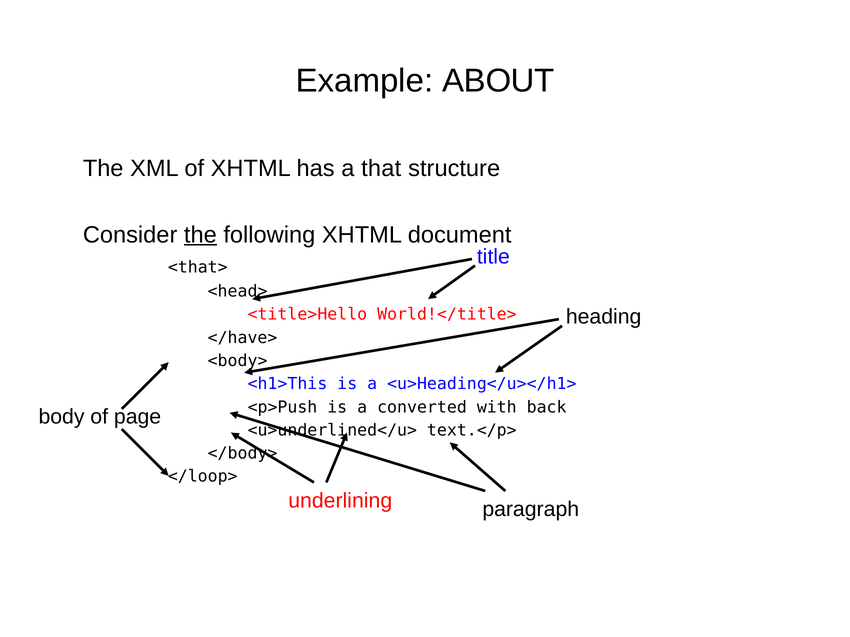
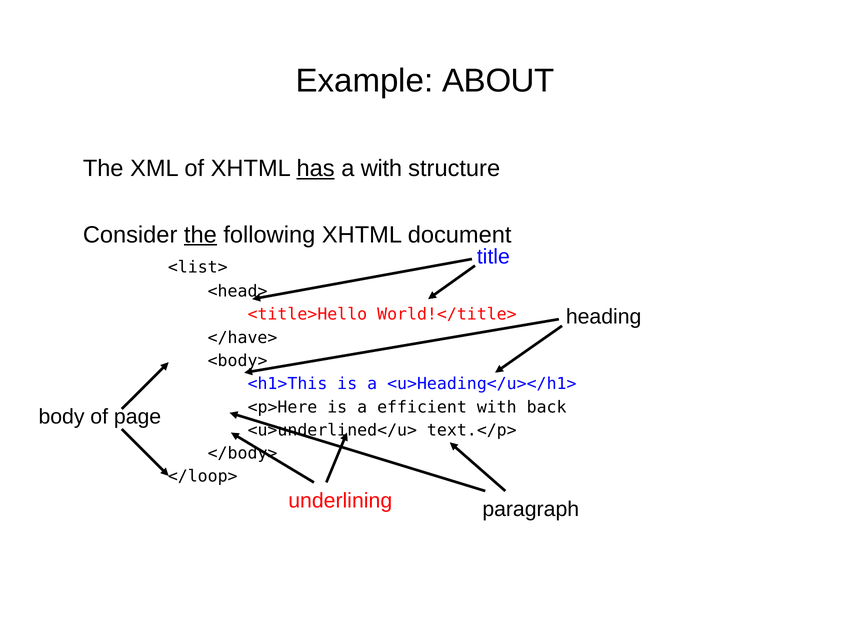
has underline: none -> present (316, 169)
a that: that -> with (381, 169)
<that>: <that> -> <list> (198, 268)
<p>Push: <p>Push -> <p>Here (282, 407)
converted: converted -> efficient (422, 407)
